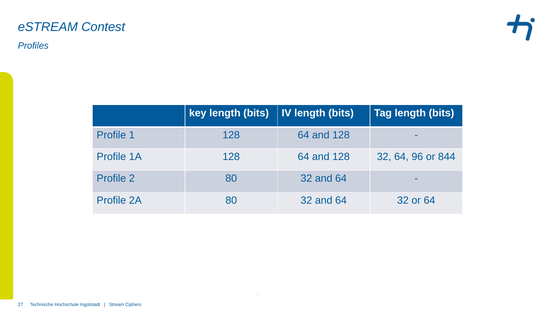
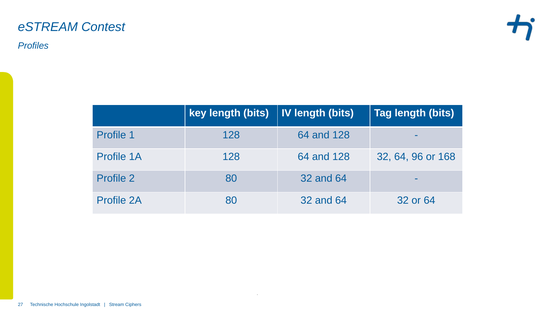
844: 844 -> 168 (447, 157)
